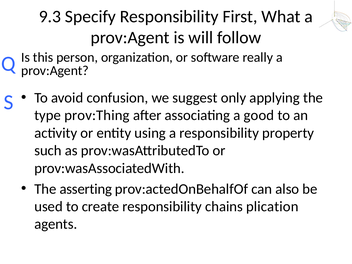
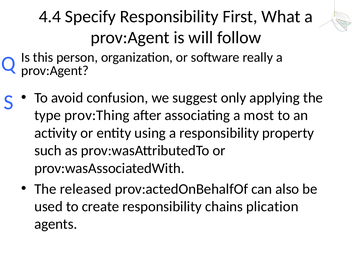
9.3: 9.3 -> 4.4 (50, 17)
good: good -> most (259, 115)
asserting: asserting -> released (86, 189)
